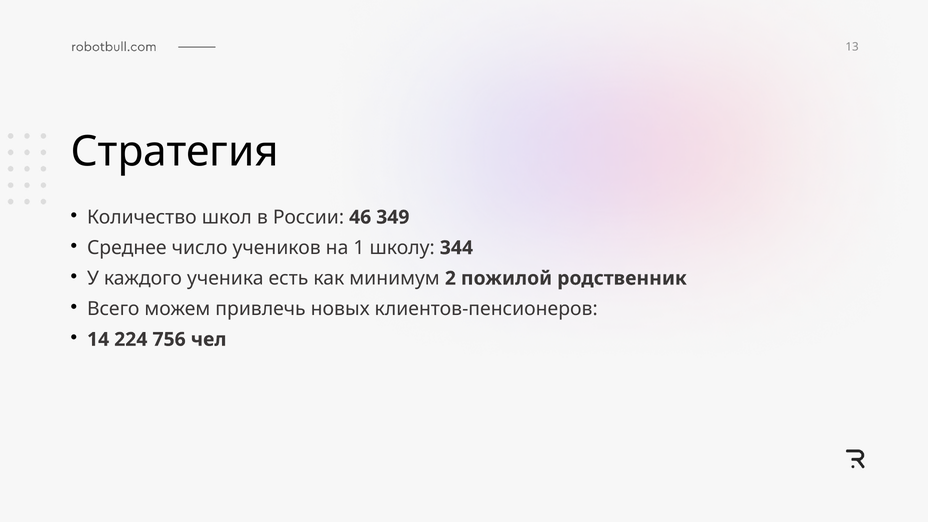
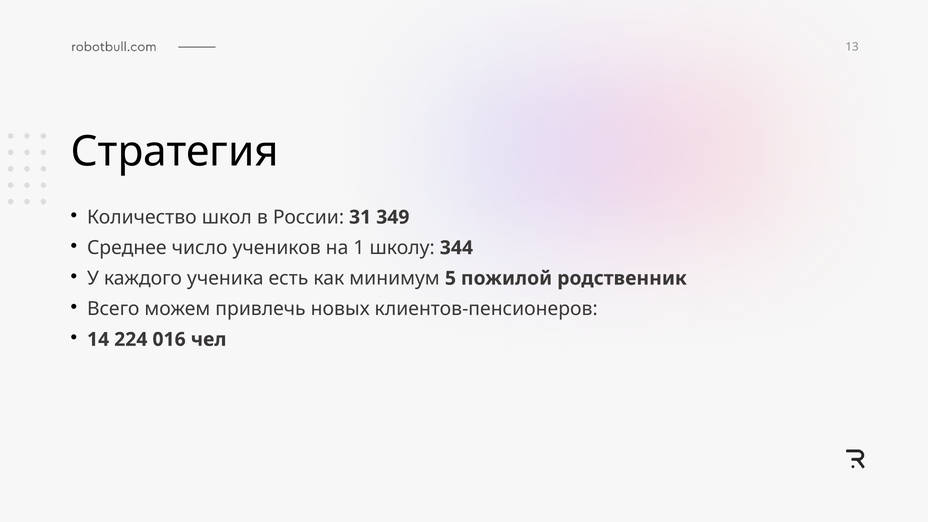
46: 46 -> 31 (360, 217)
2: 2 -> 5 (450, 278)
756: 756 -> 016 (169, 339)
